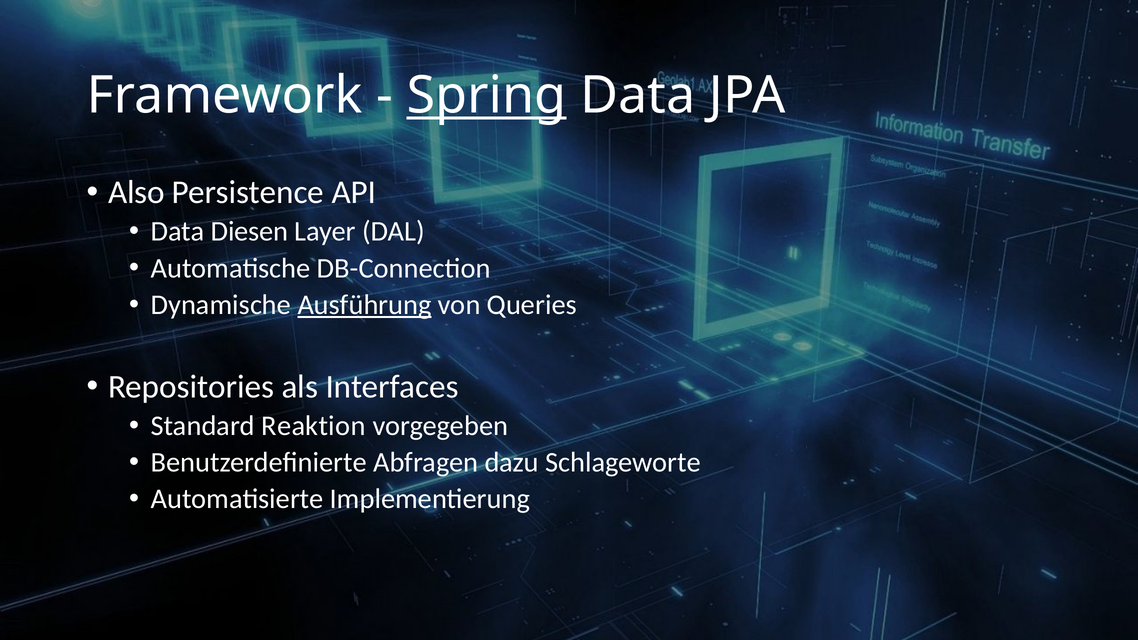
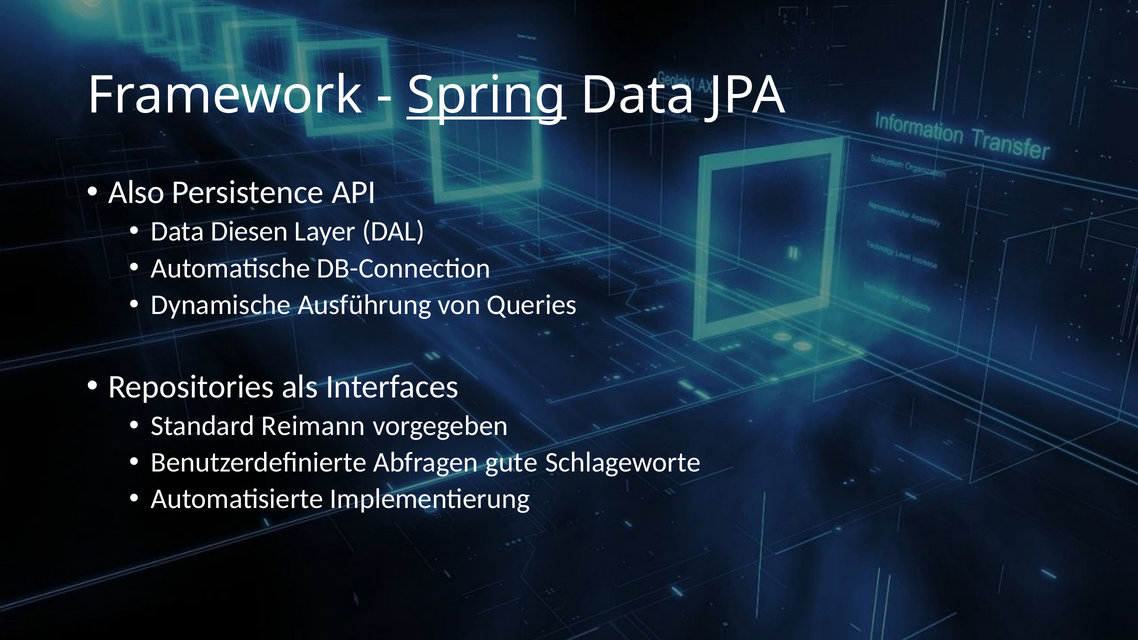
Ausführung underline: present -> none (364, 305)
Reaktion: Reaktion -> Reimann (313, 426)
dazu: dazu -> gute (512, 462)
